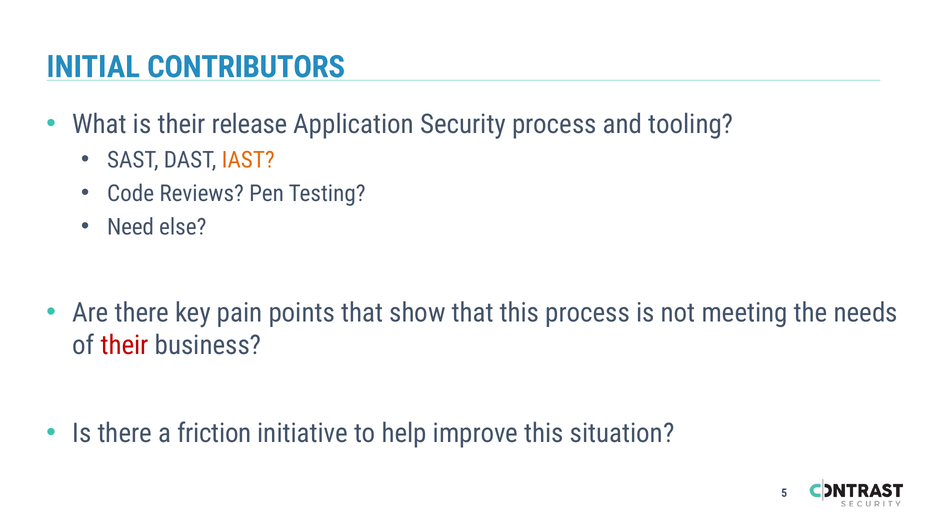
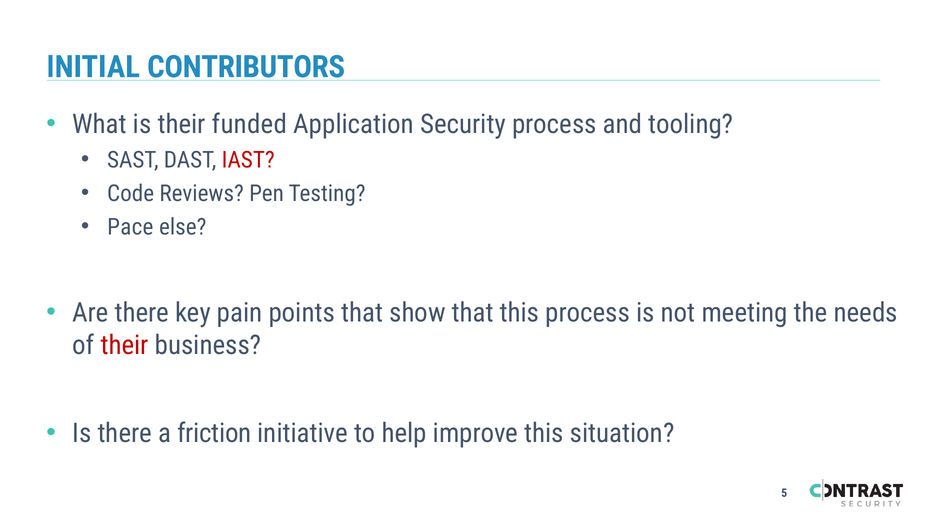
release: release -> funded (249, 124)
IAST colour: orange -> red (248, 160)
Need: Need -> Pace (130, 227)
